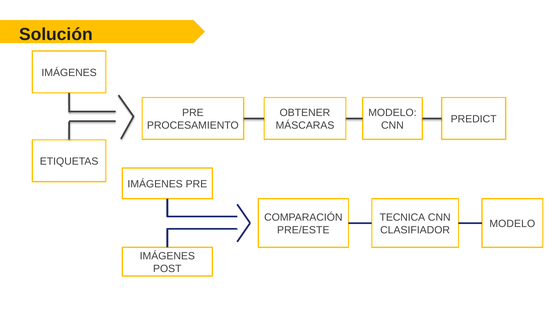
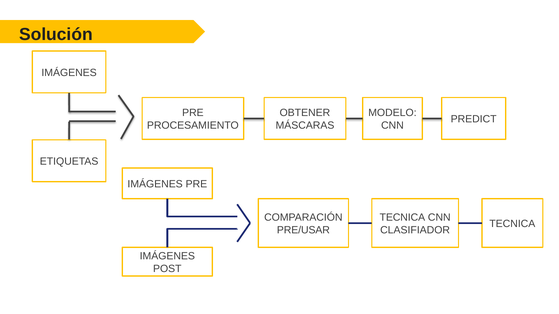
MODELO: MODELO -> TECNICA (512, 224)
PRE/ESTE: PRE/ESTE -> PRE/USAR (303, 230)
